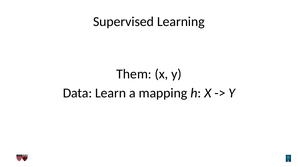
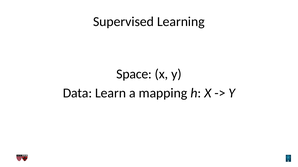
Them: Them -> Space (134, 74)
